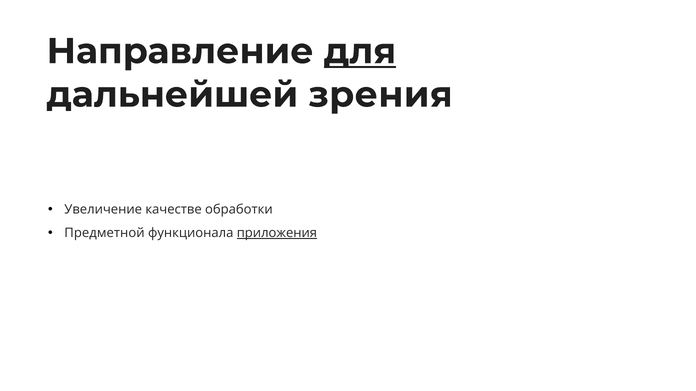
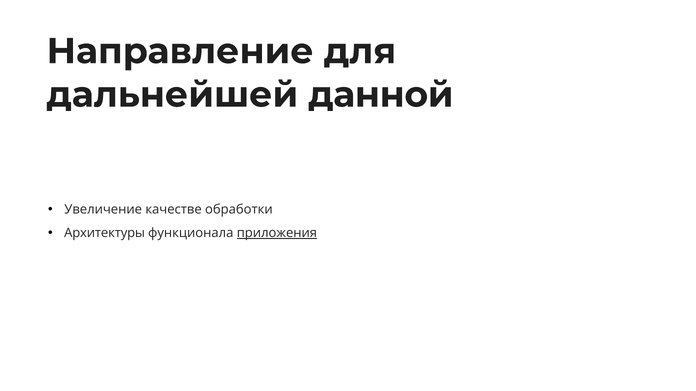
для underline: present -> none (360, 51)
зрения: зрения -> данной (381, 95)
Предметной: Предметной -> Архитектуры (105, 233)
